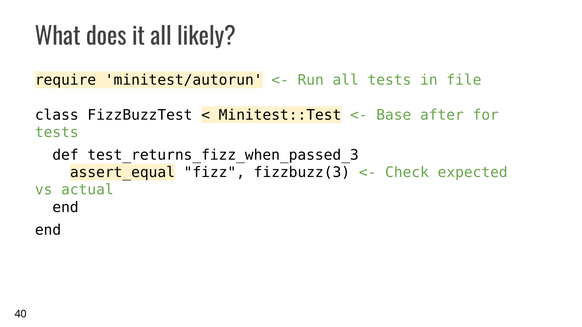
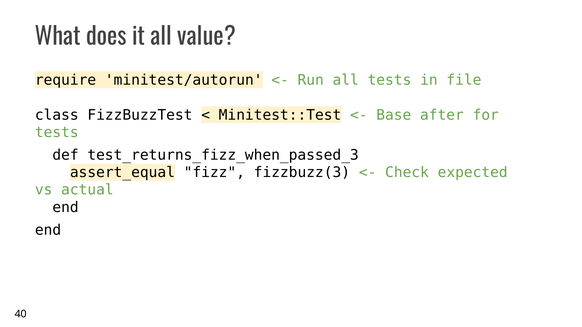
likely: likely -> value (206, 37)
